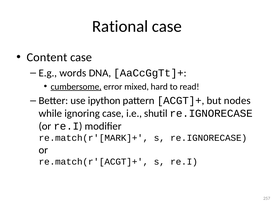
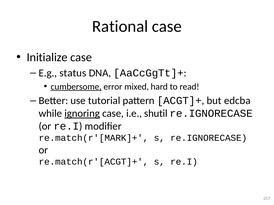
Content: Content -> Initialize (47, 57)
words: words -> status (73, 73)
ipython: ipython -> tutorial (104, 101)
nodes: nodes -> edcba (237, 101)
ignoring underline: none -> present (82, 114)
